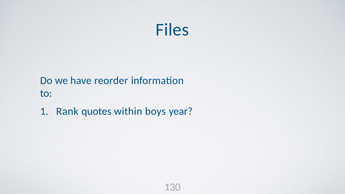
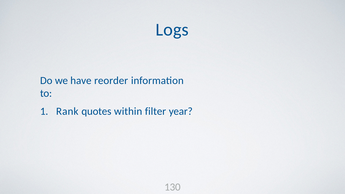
Files: Files -> Logs (172, 30)
boys: boys -> filter (155, 111)
